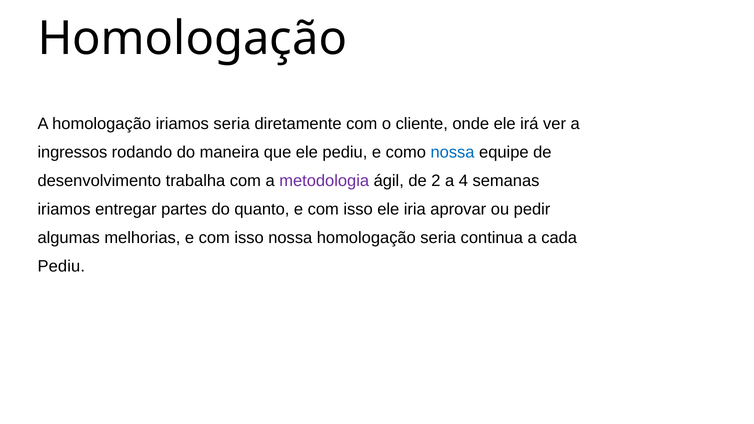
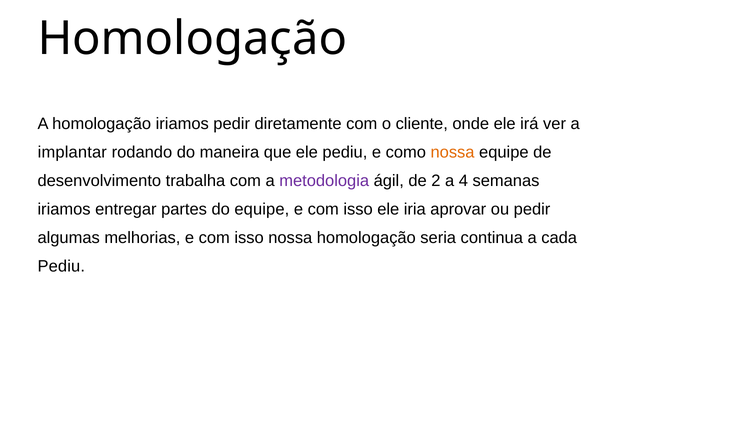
iriamos seria: seria -> pedir (232, 124)
ingressos: ingressos -> implantar (72, 152)
nossa colour: blue -> orange (453, 152)
do quanto: quanto -> equipe (262, 209)
